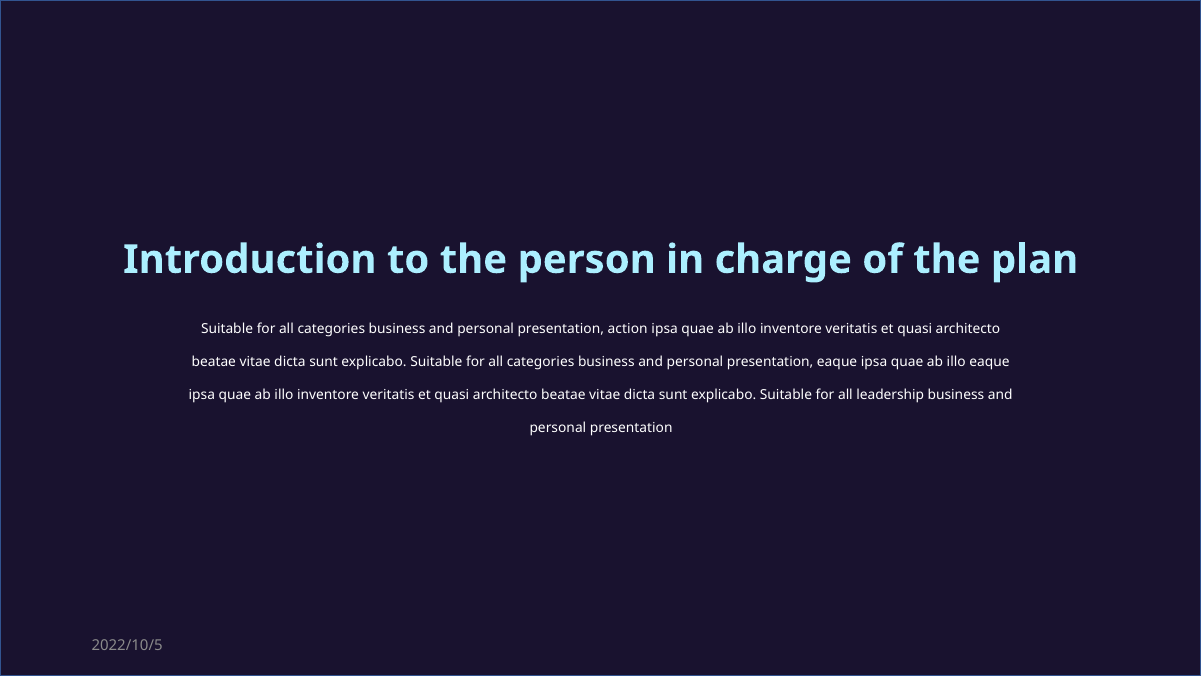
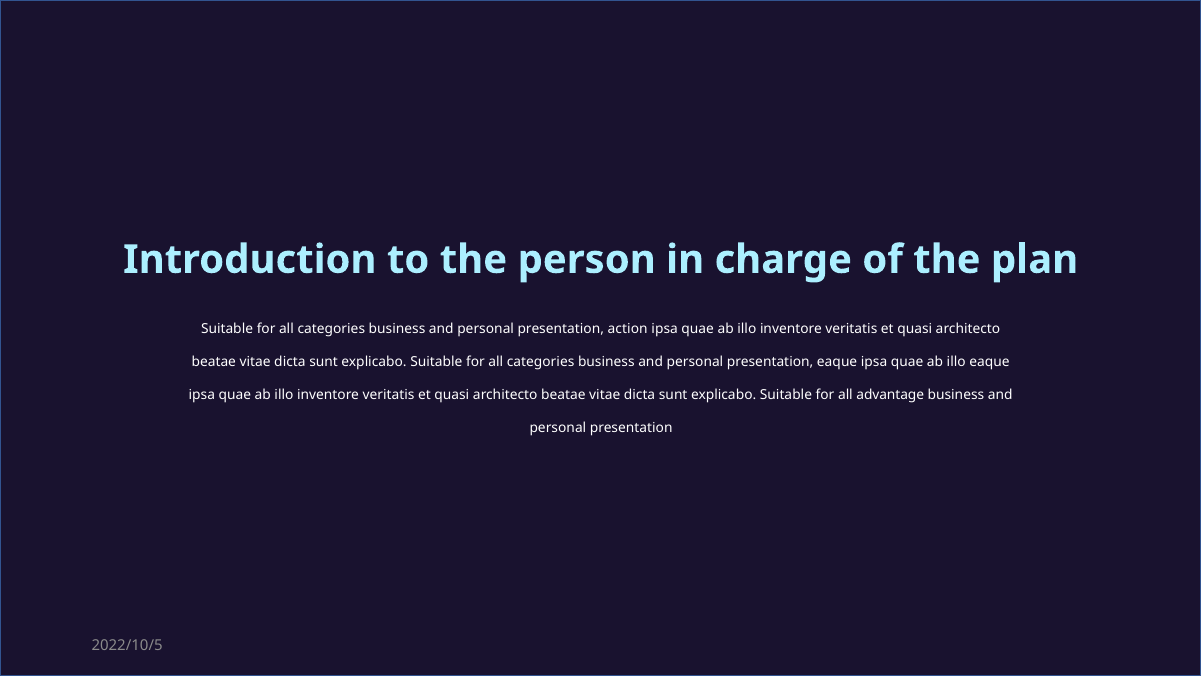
leadership: leadership -> advantage (890, 395)
